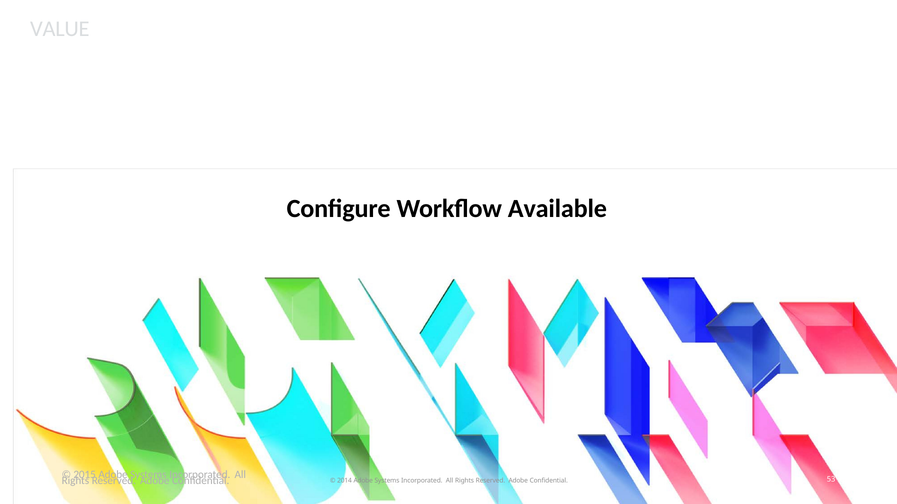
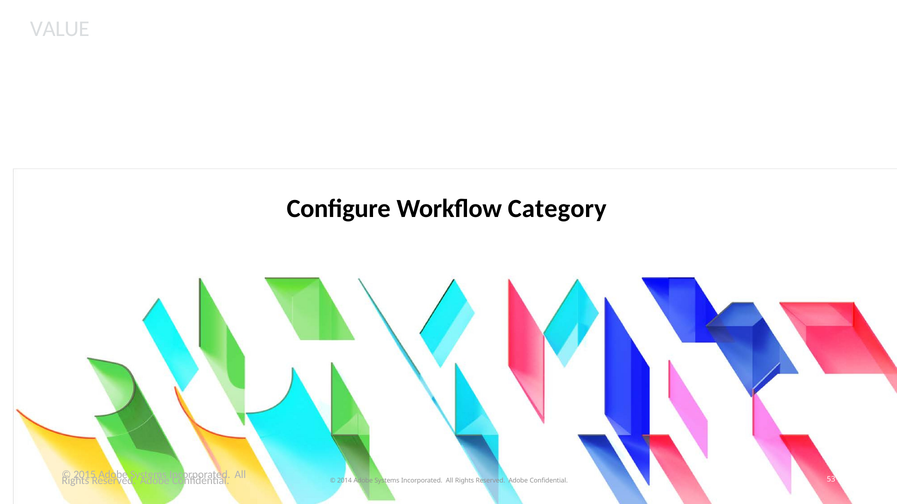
Available: Available -> Category (557, 209)
